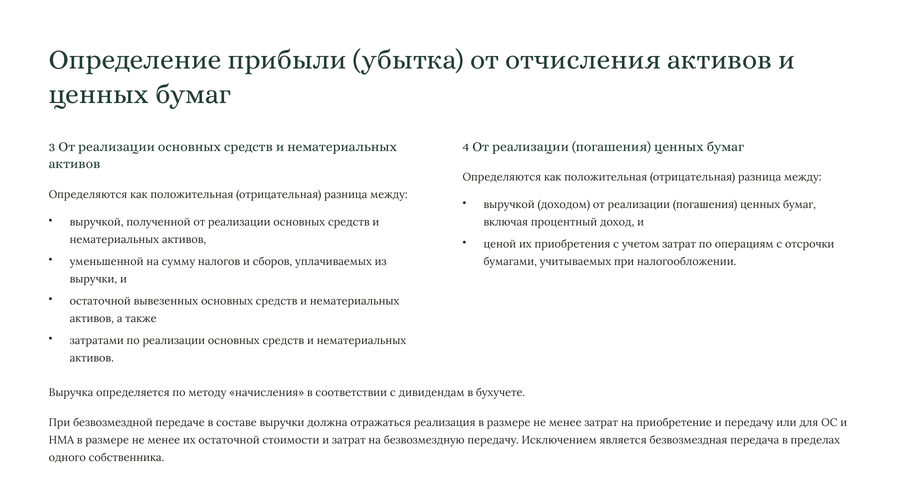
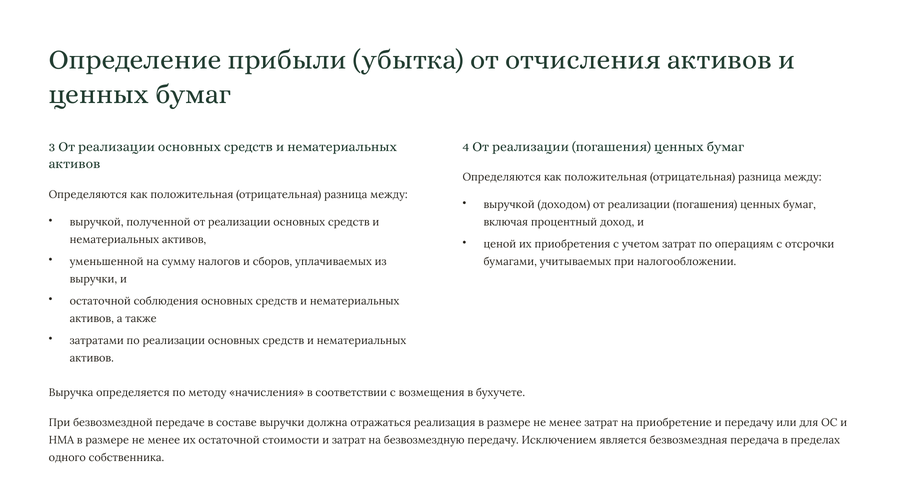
вывезенных: вывезенных -> соблюдения (166, 301)
дивидендам: дивидендам -> возмещения (432, 393)
